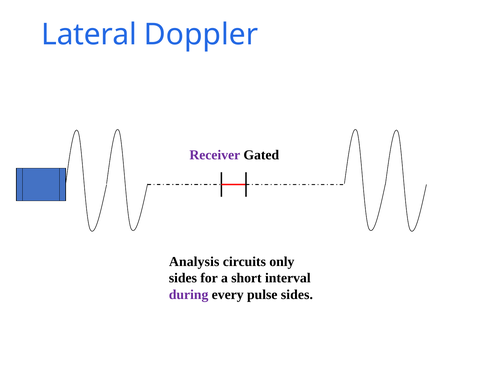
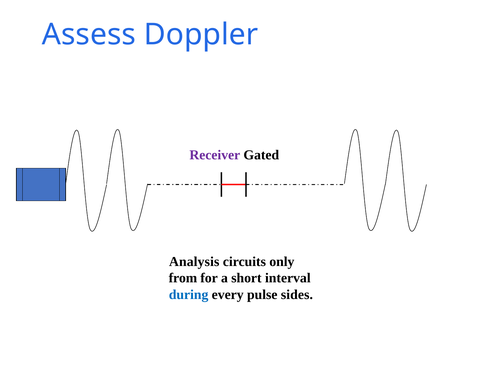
Lateral: Lateral -> Assess (89, 35)
sides: sides -> from (183, 278)
during colour: purple -> blue (189, 295)
